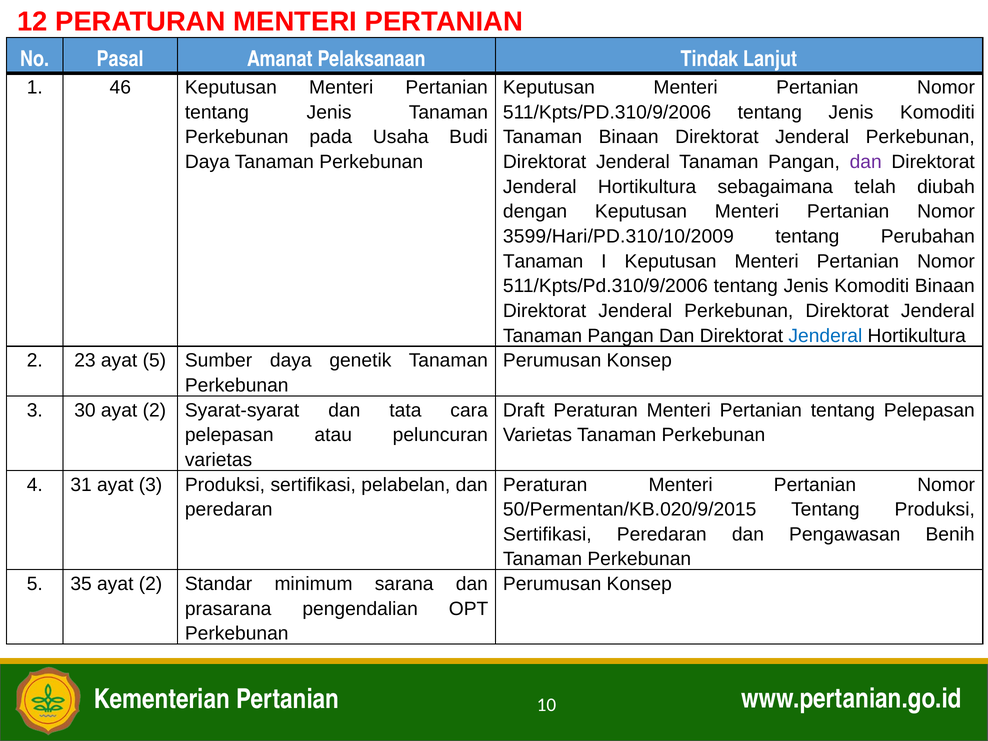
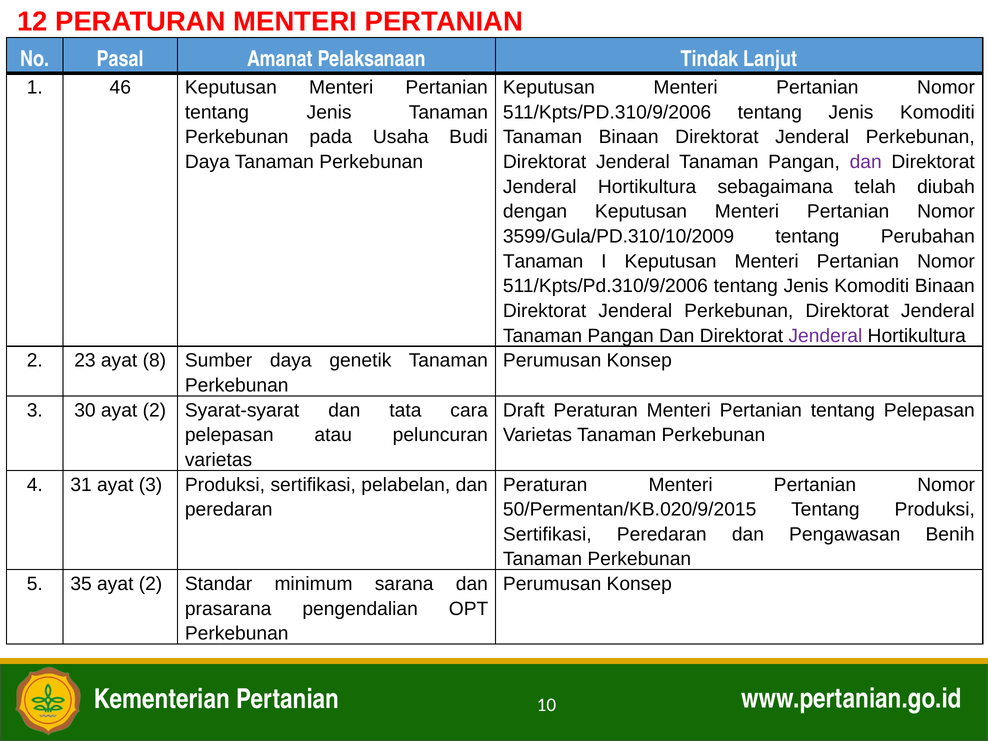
3599/Hari/PD.310/10/2009: 3599/Hari/PD.310/10/2009 -> 3599/Gula/PD.310/10/2009 (619, 236)
Jenderal colour: blue -> purple (825, 336)
ayat 5: 5 -> 8 (154, 361)
